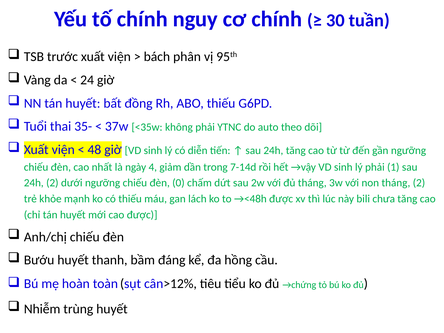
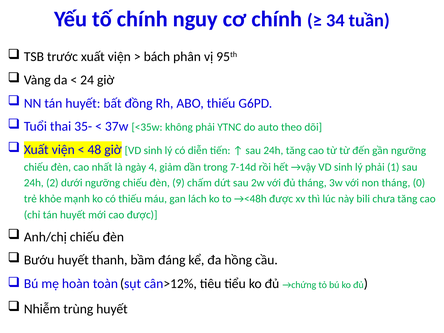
30: 30 -> 34 (335, 20)
0: 0 -> 9 (178, 183)
tháng 2: 2 -> 0 (419, 183)
